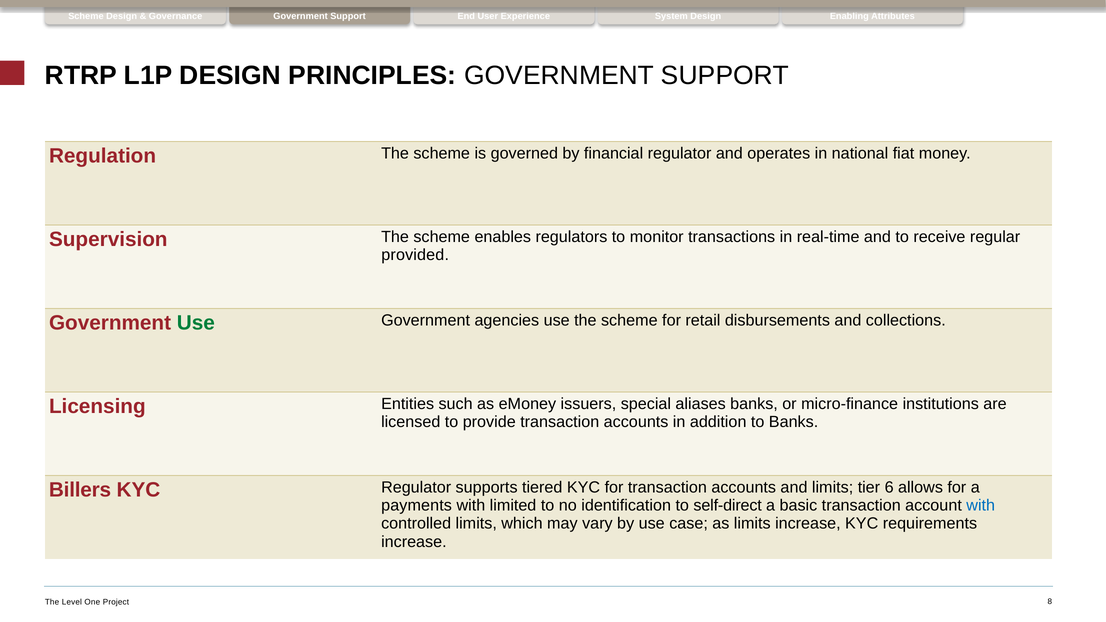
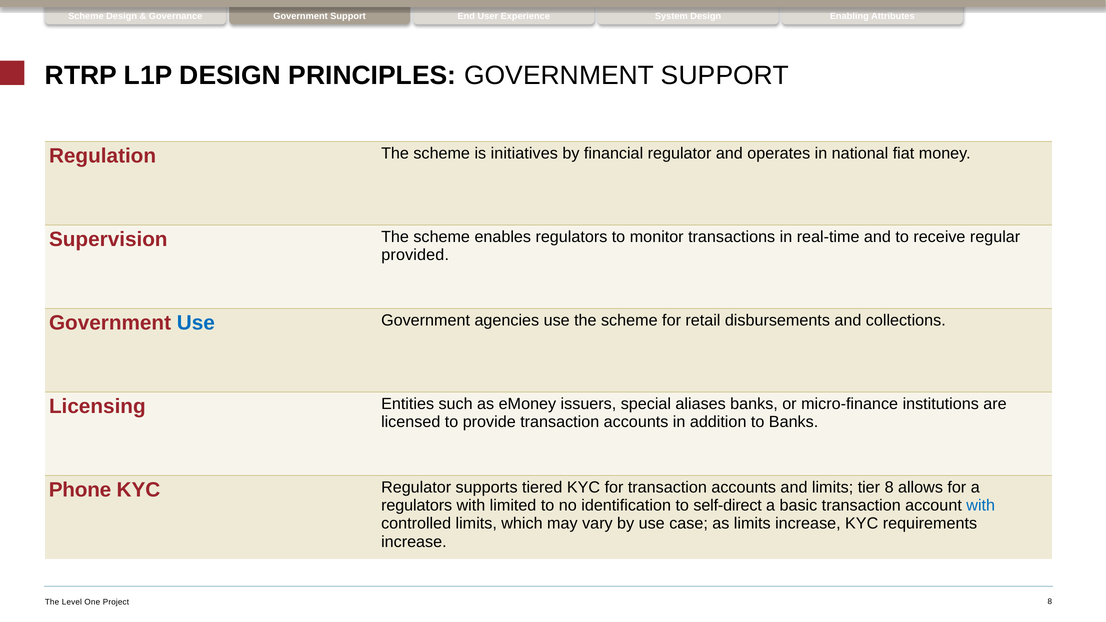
governed: governed -> initiatives (524, 154)
Use colour: green -> blue (196, 323)
Billers: Billers -> Phone (80, 490)
tier 6: 6 -> 8 (889, 487)
payments: payments -> regulators (417, 506)
